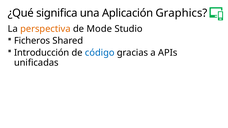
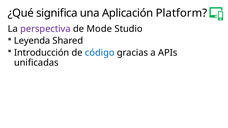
Graphics: Graphics -> Platform (181, 13)
perspectiva colour: orange -> purple (45, 29)
Ficheros: Ficheros -> Leyenda (32, 41)
